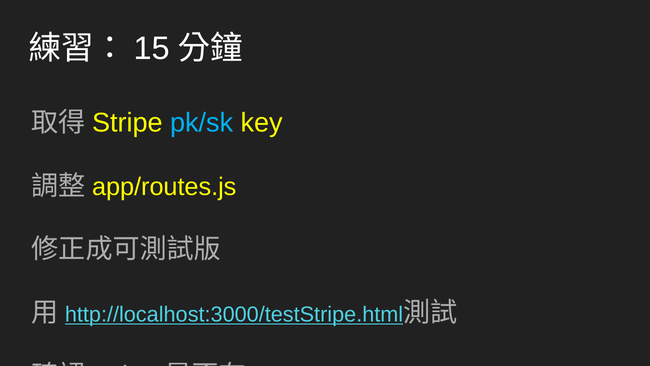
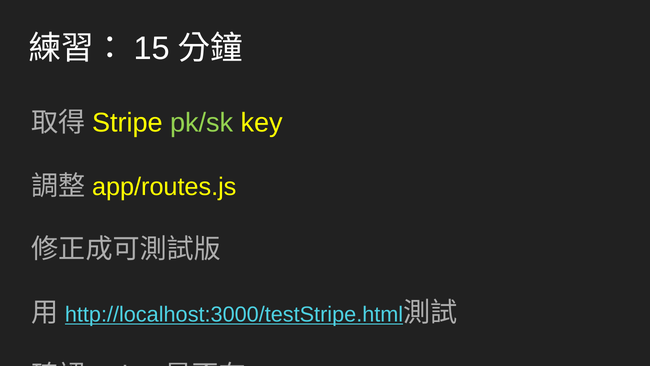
pk/sk colour: light blue -> light green (202, 123)
